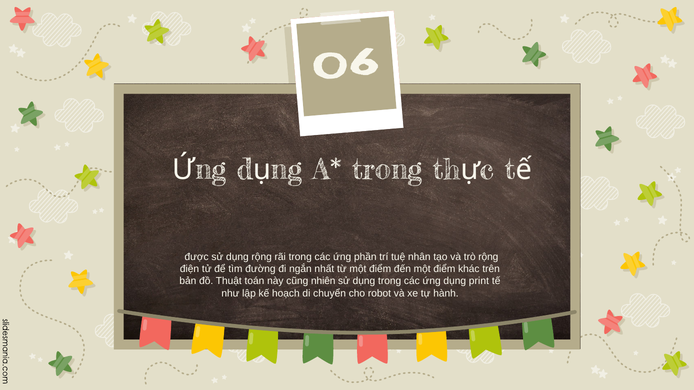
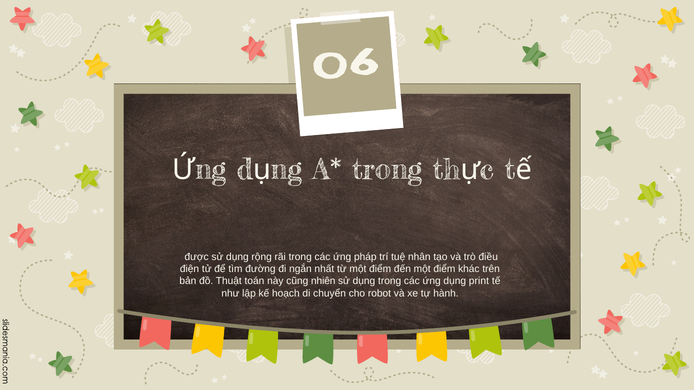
phần: phần -> pháp (365, 257)
trò rộng: rộng -> điều (488, 257)
